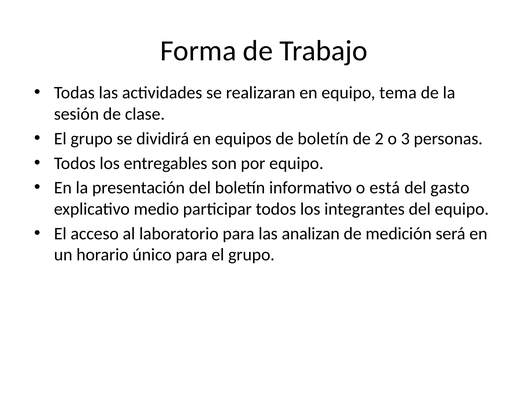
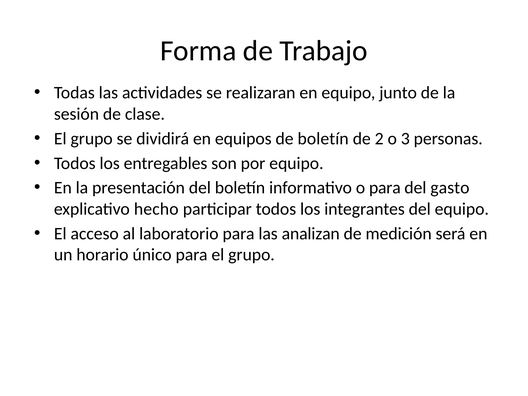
tema: tema -> junto (398, 93)
o está: está -> para (385, 188)
medio: medio -> hecho (156, 209)
